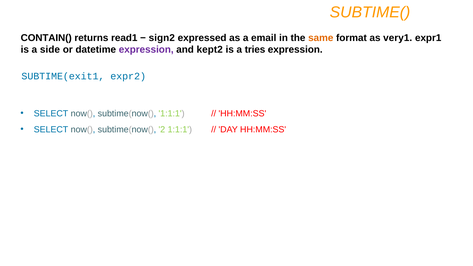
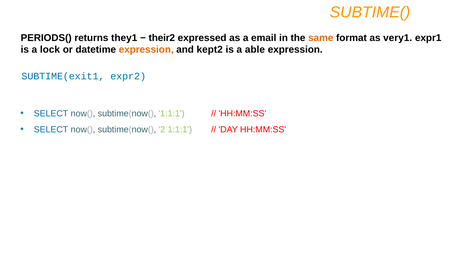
CONTAIN(: CONTAIN( -> PERIODS( (46, 38)
read1: read1 -> they1 (124, 38)
sign2: sign2 -> their2 (162, 38)
side: side -> lock (50, 50)
expression colour: purple -> orange (146, 50)
tries: tries -> able (255, 50)
